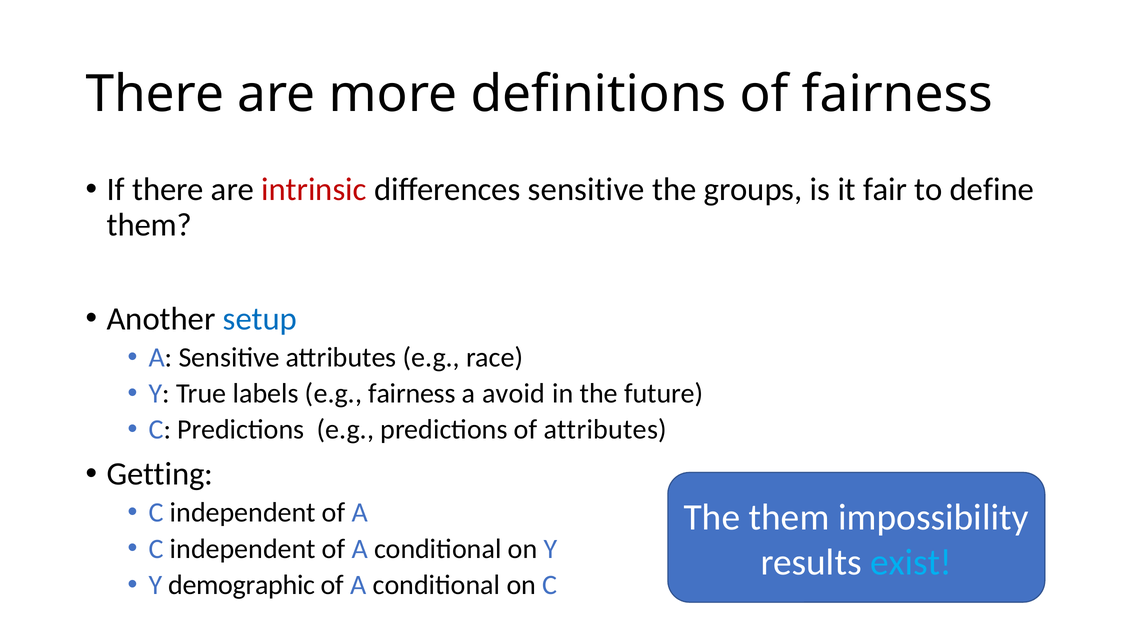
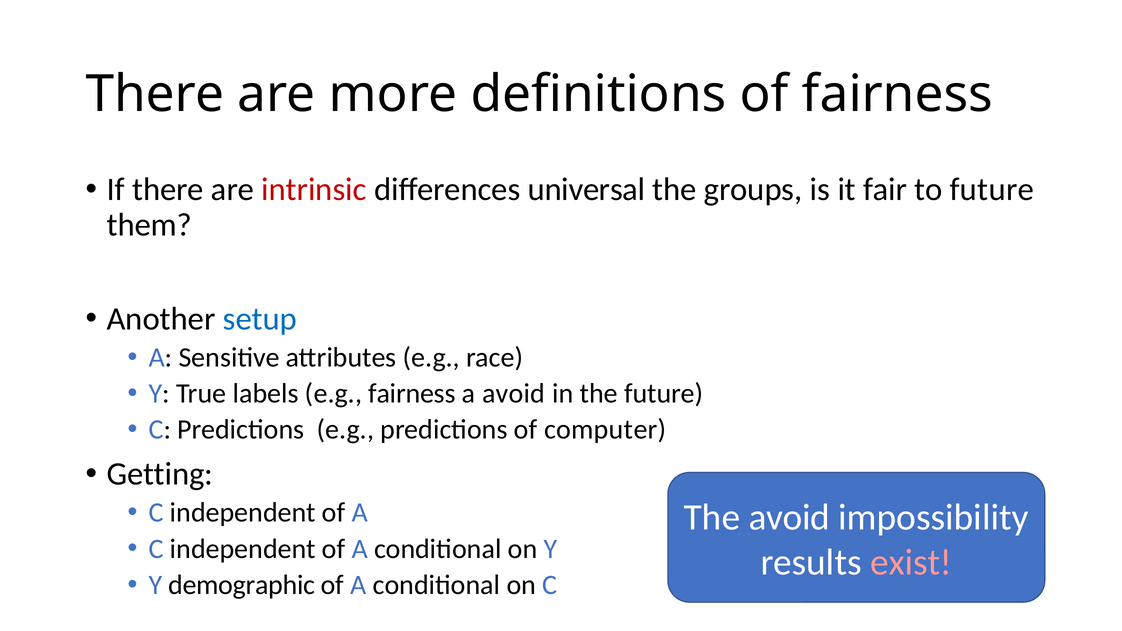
differences sensitive: sensitive -> universal (587, 190)
to define: define -> future (992, 190)
of attributes: attributes -> computer (605, 430)
The them: them -> avoid (789, 518)
exist colour: light blue -> pink (911, 562)
